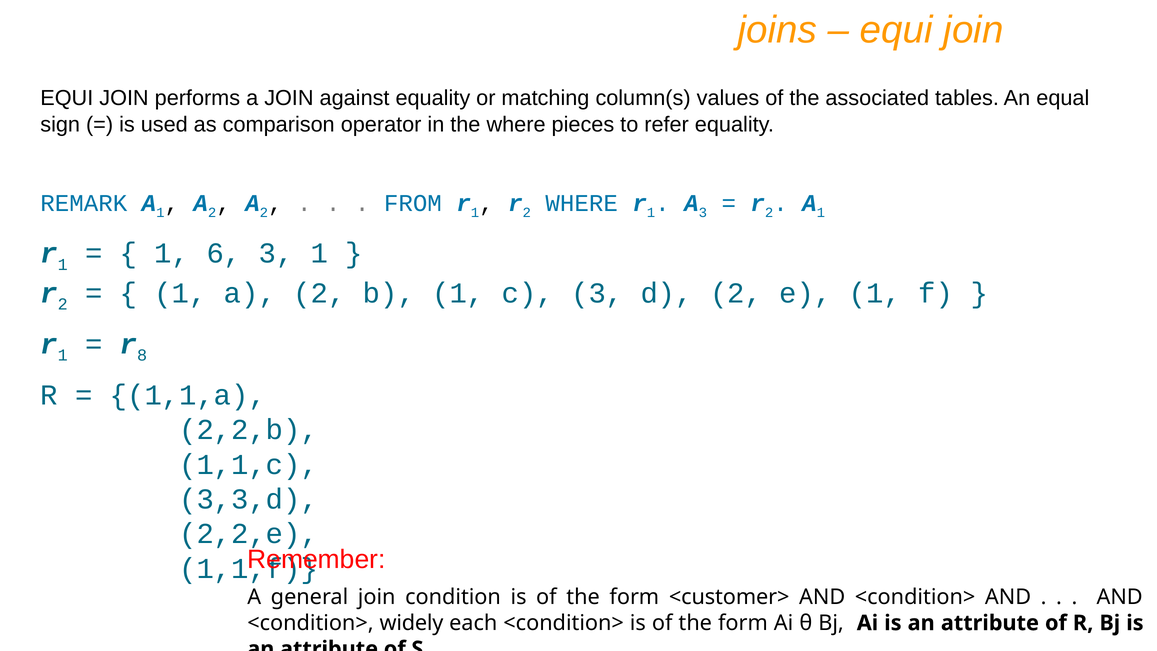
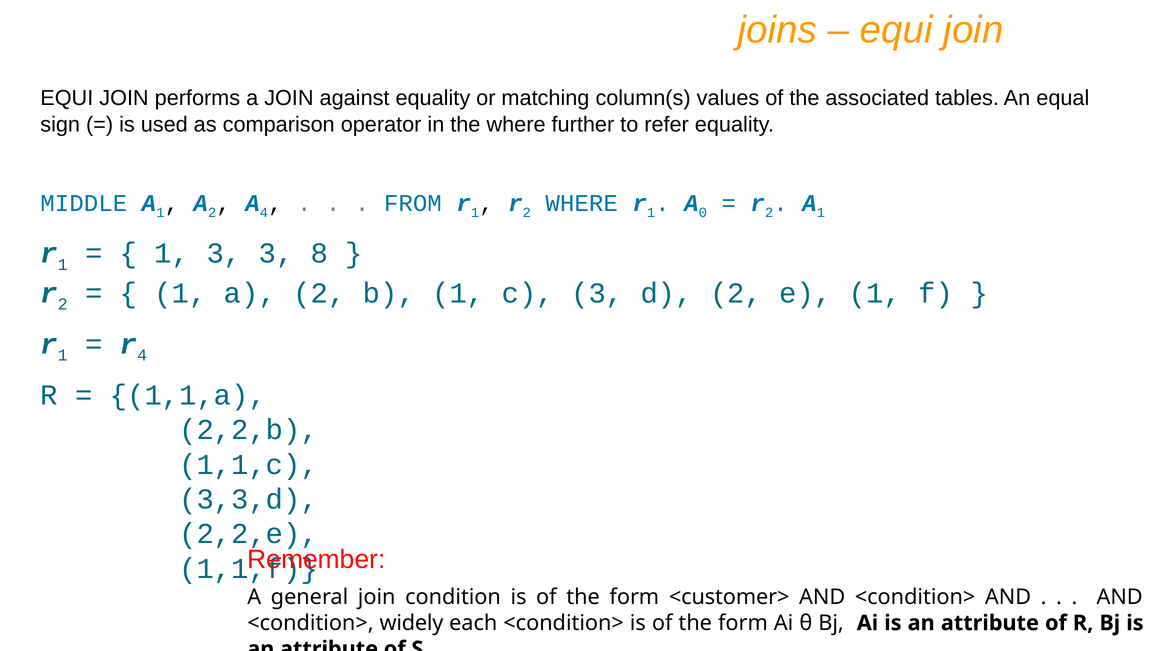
pieces: pieces -> further (583, 124)
REMARK: REMARK -> MIDDLE (84, 203)
2: 2 -> 4 (264, 212)
A 3: 3 -> 0 (703, 212)
1 6: 6 -> 3 (224, 253)
3 1: 1 -> 8 (319, 253)
r 8: 8 -> 4 (142, 355)
